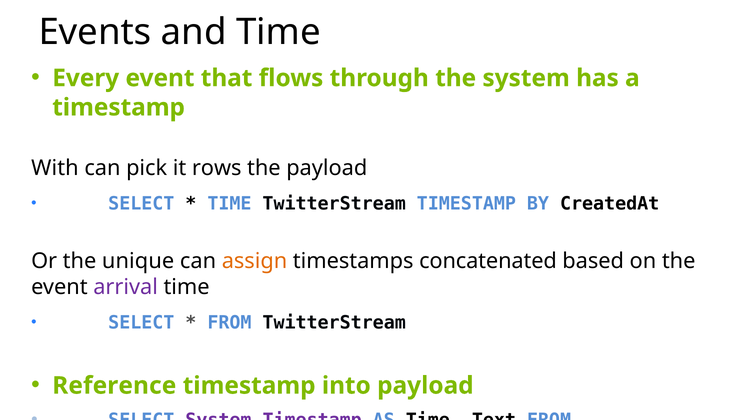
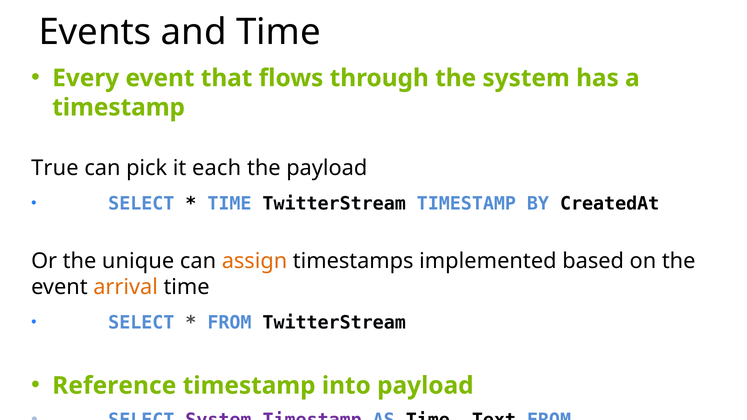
With: With -> True (55, 168)
rows: rows -> each (217, 168)
concatenated: concatenated -> implemented (488, 261)
arrival colour: purple -> orange (126, 287)
